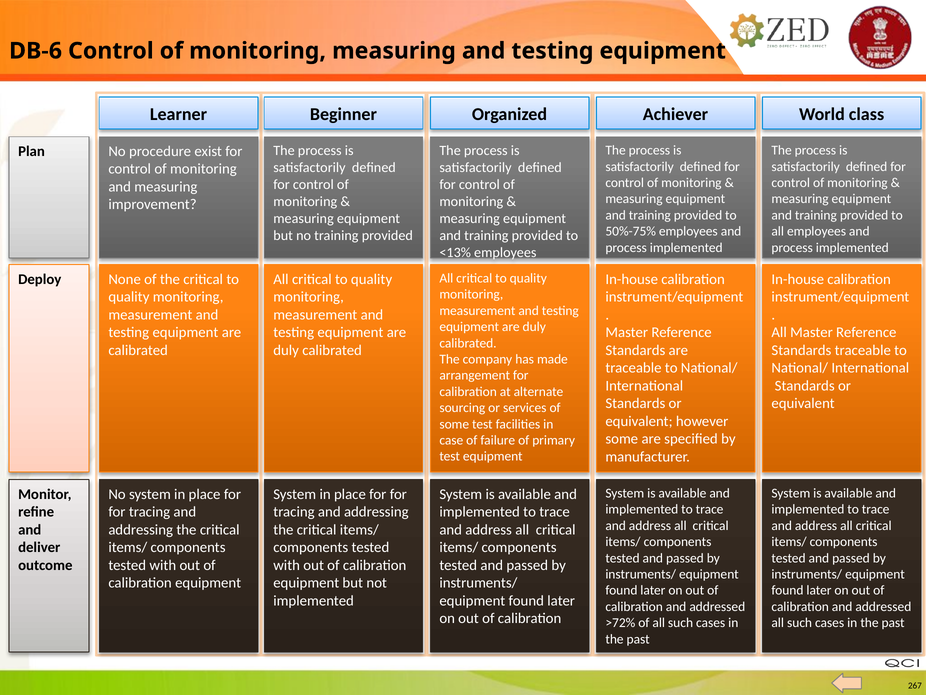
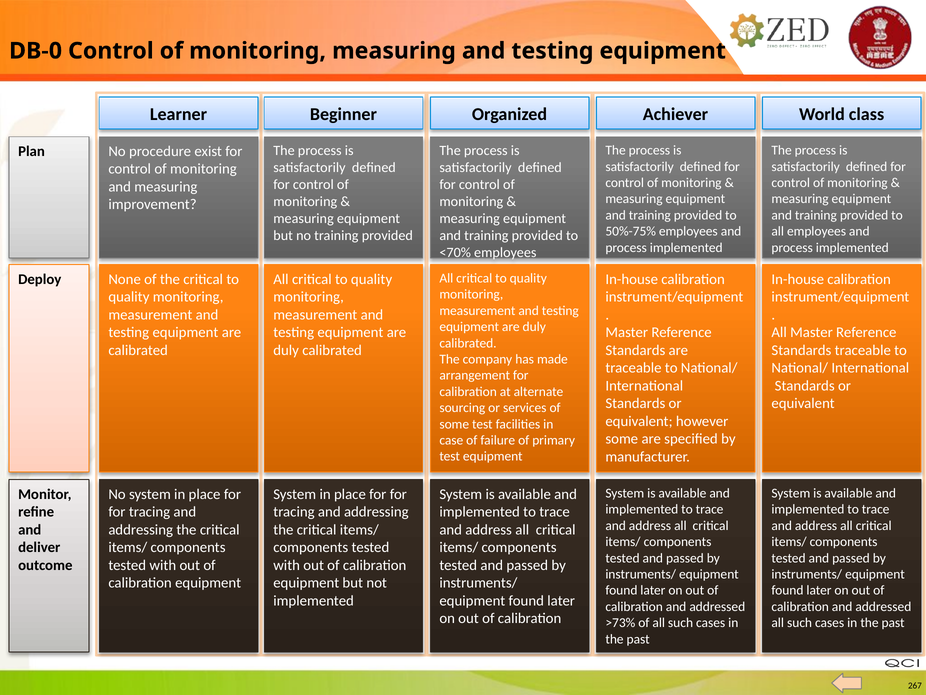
DB-6: DB-6 -> DB-0 (36, 51)
<13%: <13% -> <70% (455, 253)
>72%: >72% -> >73% (620, 622)
